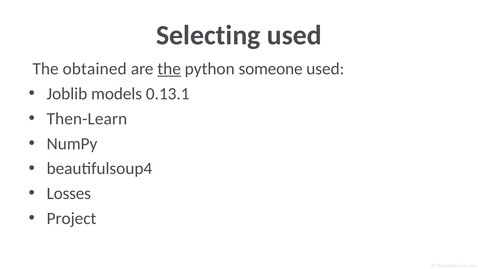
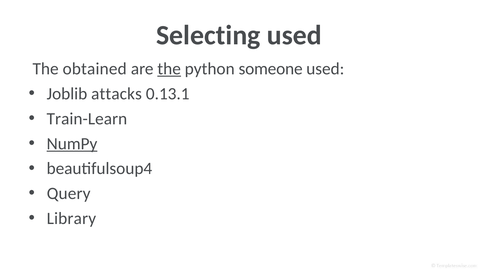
models: models -> attacks (117, 94)
Then-Learn: Then-Learn -> Train-Learn (87, 119)
NumPy underline: none -> present (72, 144)
Losses: Losses -> Query (69, 193)
Project: Project -> Library (71, 218)
